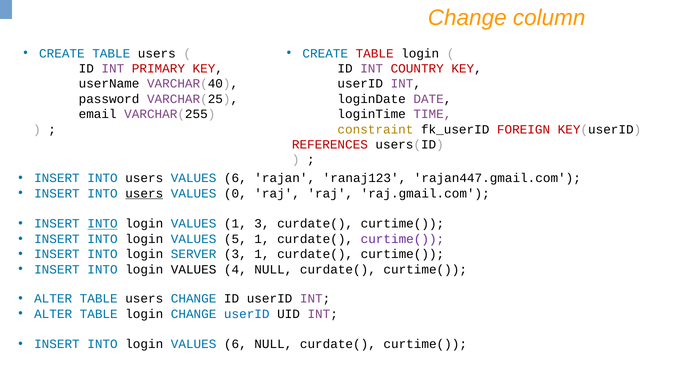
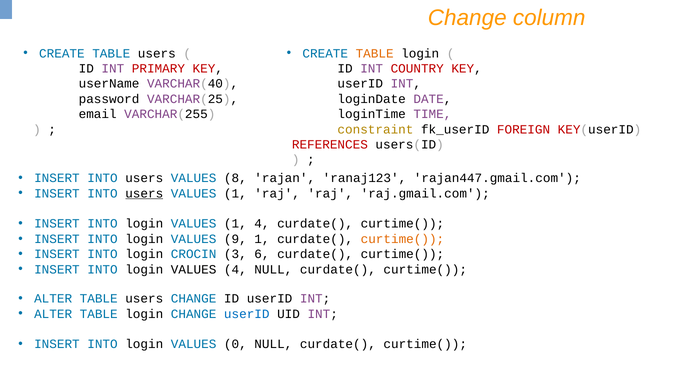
TABLE colour: red -> orange (375, 53)
users VALUES 6: 6 -> 8 (235, 178)
0: 0 -> 1 (235, 193)
INTO underline: present -> none (102, 224)
1 3: 3 -> 4 (262, 224)
5: 5 -> 9 (235, 239)
curtime( colour: purple -> orange (402, 239)
SERVER: SERVER -> CROCIN (194, 254)
3 1: 1 -> 6 (262, 254)
login VALUES 6: 6 -> 0 (235, 344)
